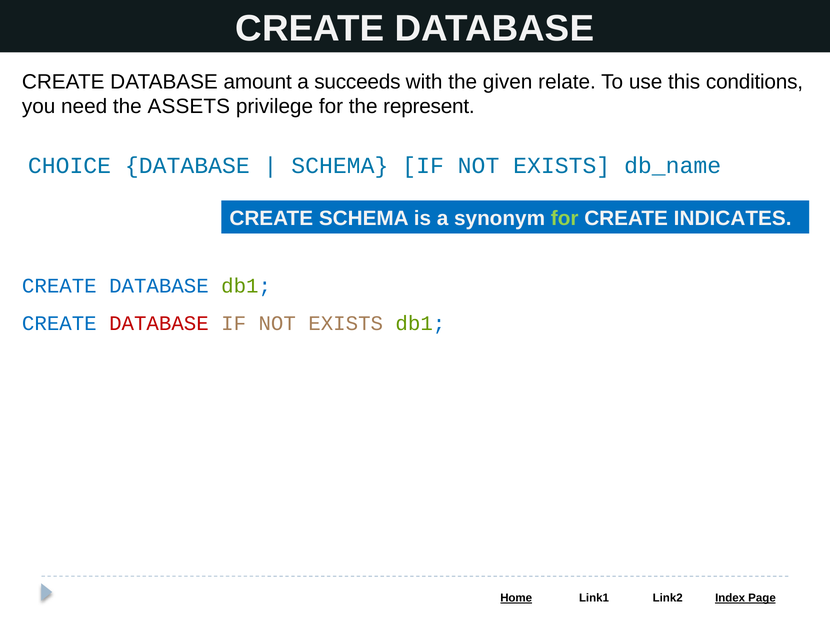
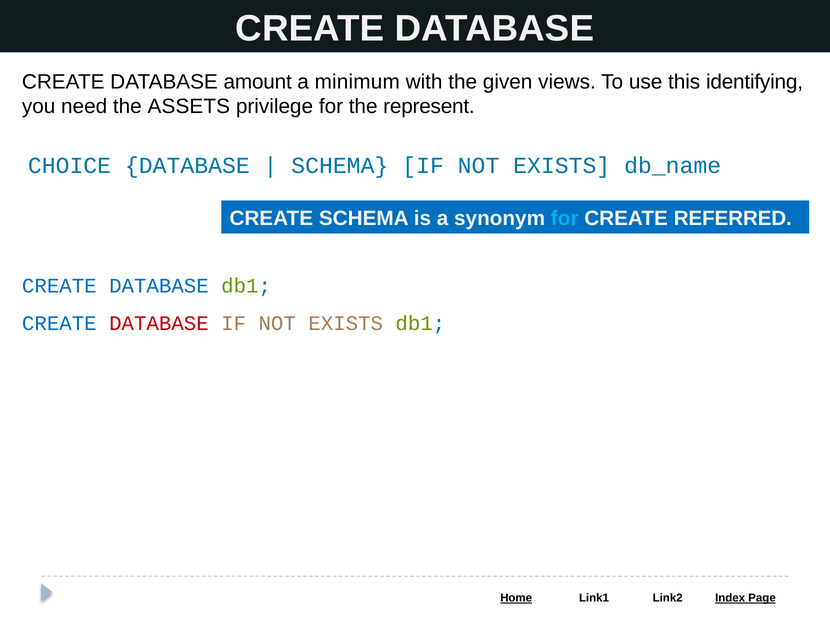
succeeds: succeeds -> minimum (357, 82)
relate: relate -> views (567, 82)
conditions: conditions -> identifying (755, 82)
for colour: light green -> light blue (565, 219)
INDICATES: INDICATES -> REFERRED (733, 219)
